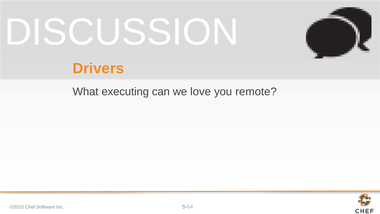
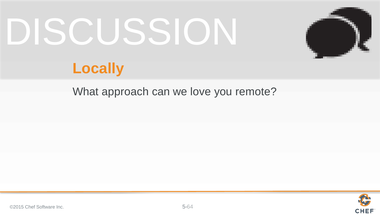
Drivers: Drivers -> Locally (98, 68)
executing: executing -> approach (125, 91)
